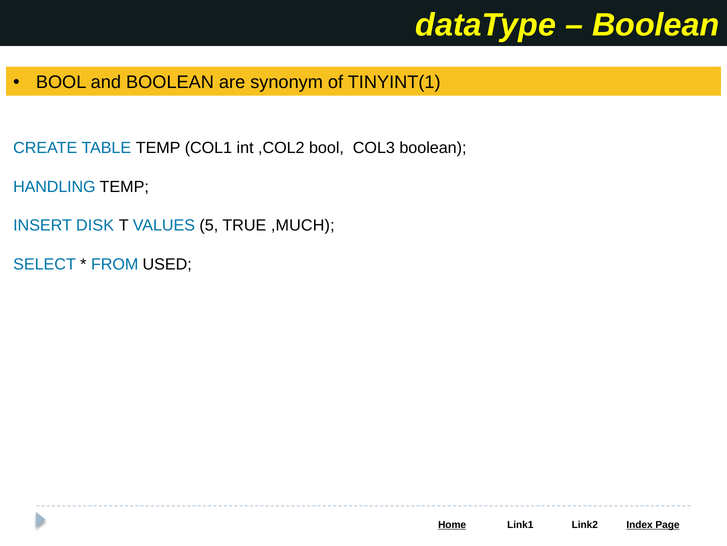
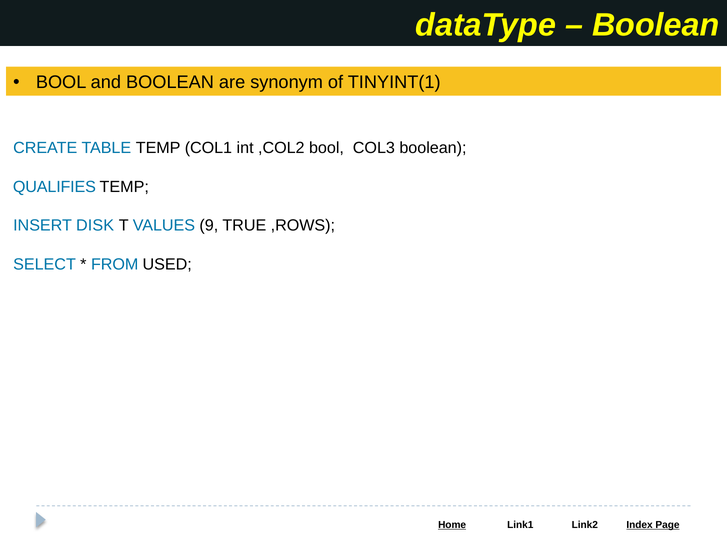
HANDLING: HANDLING -> QUALIFIES (54, 186)
5: 5 -> 9 (209, 225)
,MUCH: ,MUCH -> ,ROWS (303, 225)
